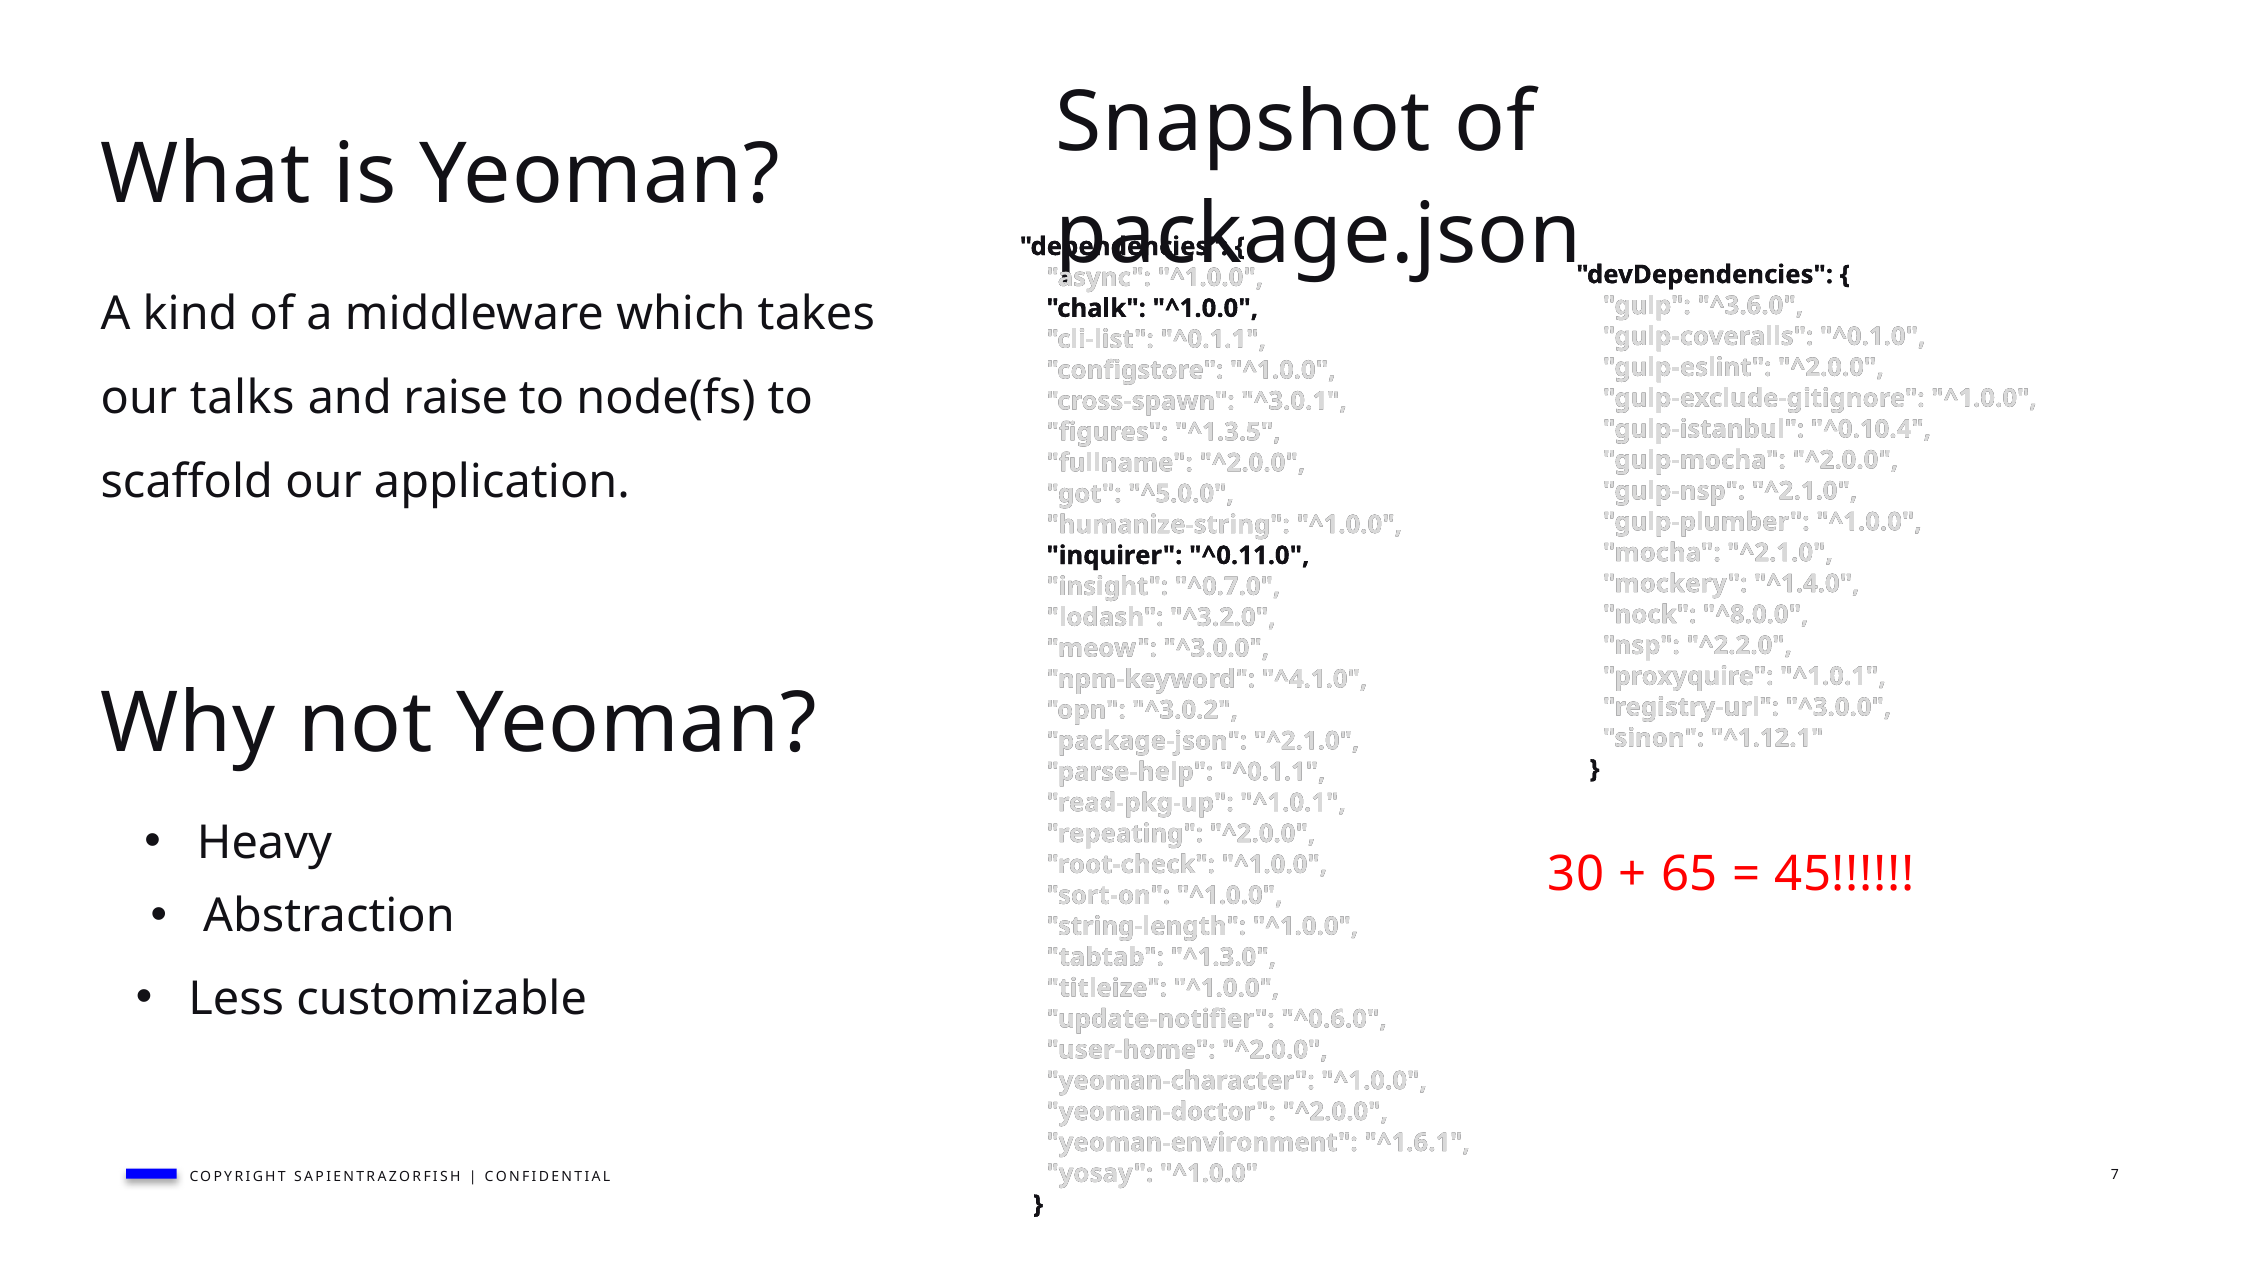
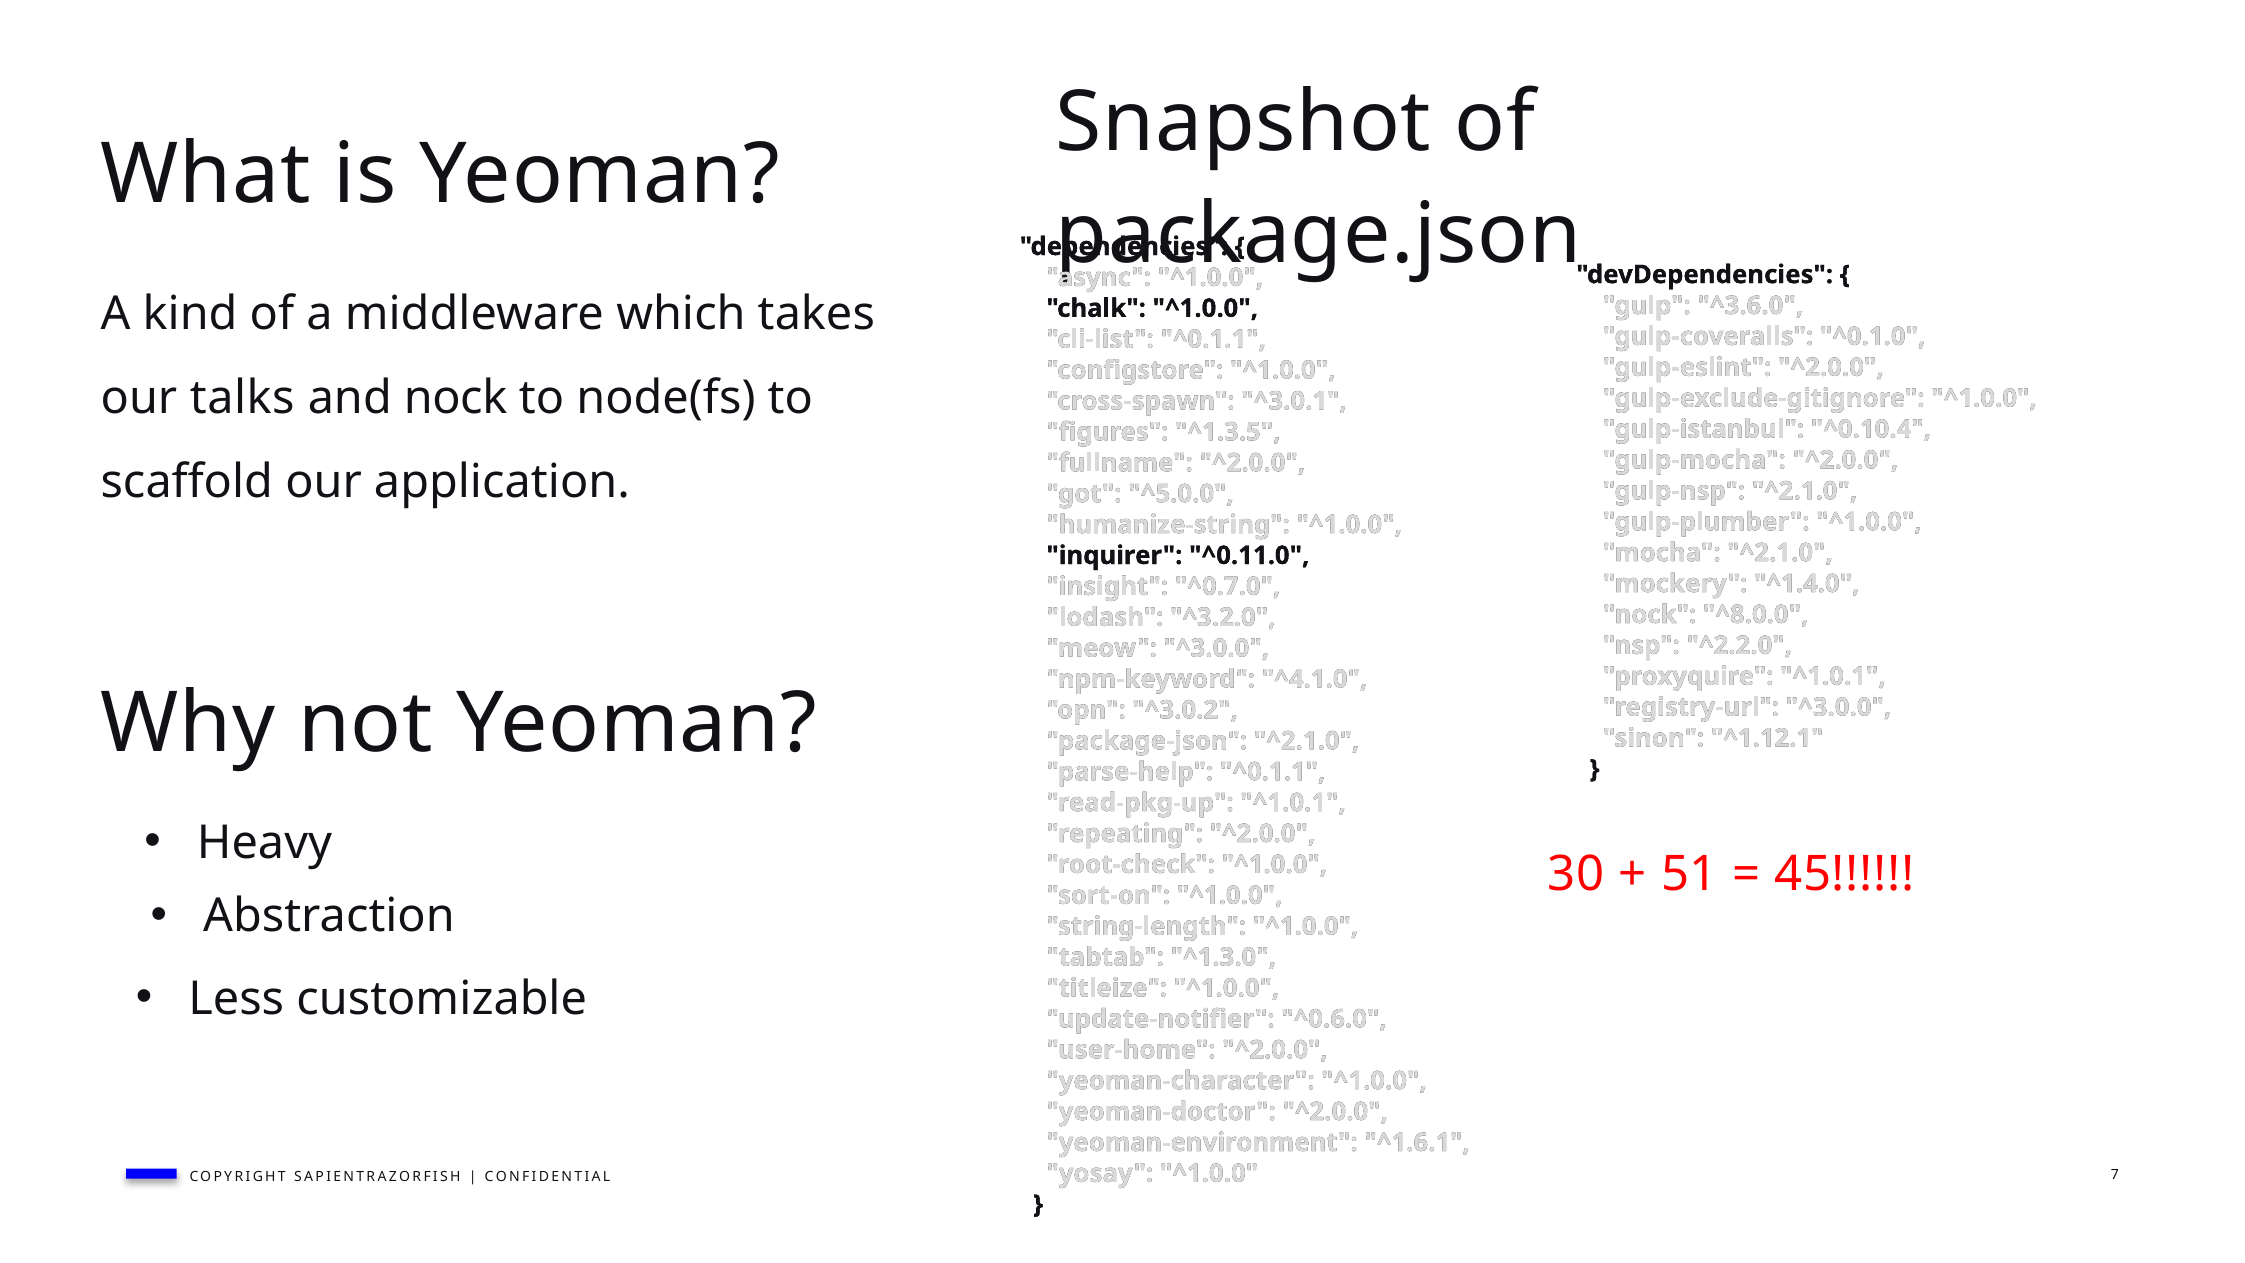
and raise: raise -> nock (456, 398)
65: 65 -> 51 (1689, 874)
